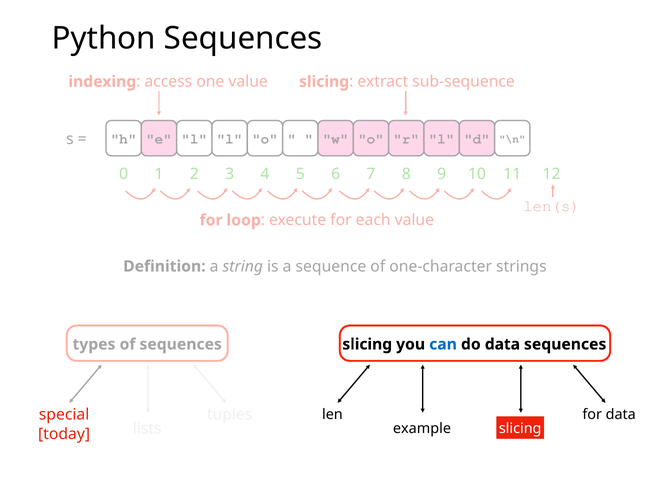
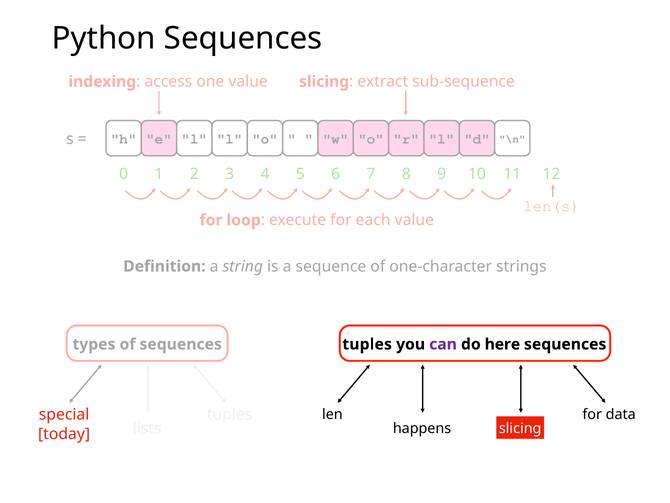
slicing: slicing -> tuples (367, 344)
can colour: blue -> purple (443, 344)
do data: data -> here (502, 344)
example: example -> happens (422, 428)
